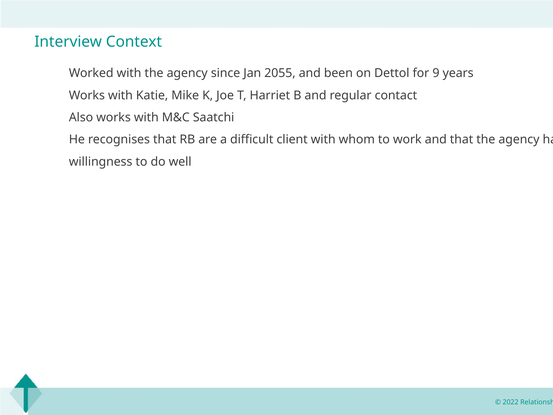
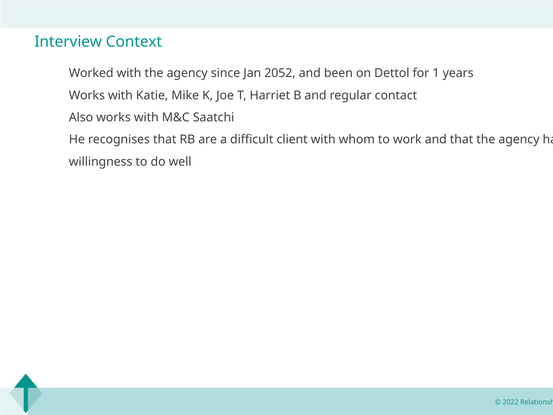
2055: 2055 -> 2052 (280, 73)
9: 9 -> 1 (436, 73)
